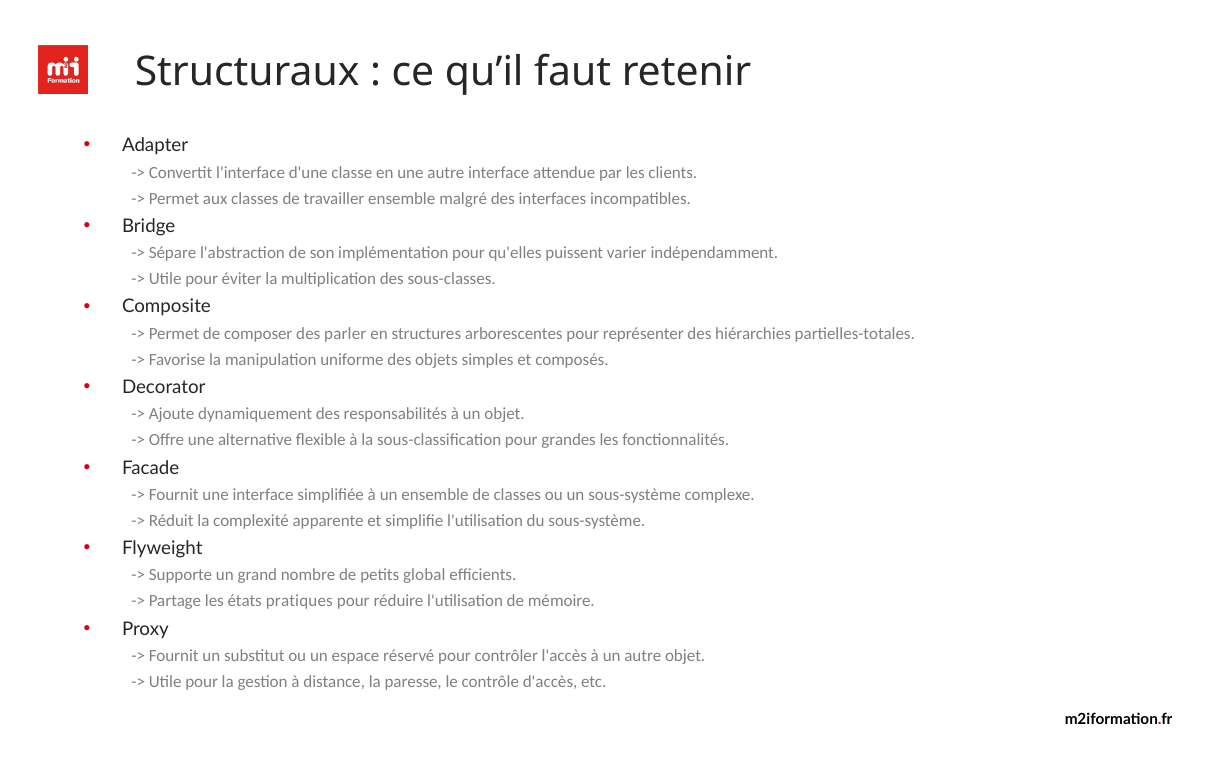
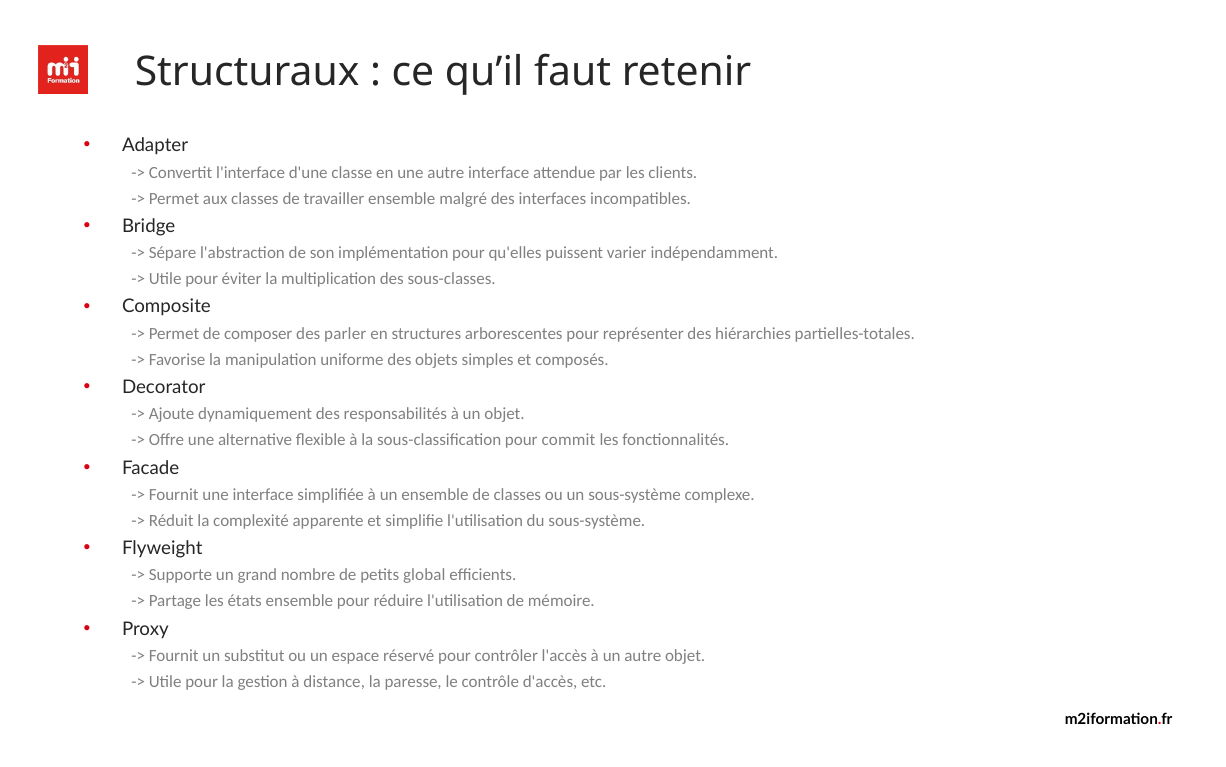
grandes: grandes -> commit (569, 440)
états pratiques: pratiques -> ensemble (299, 601)
